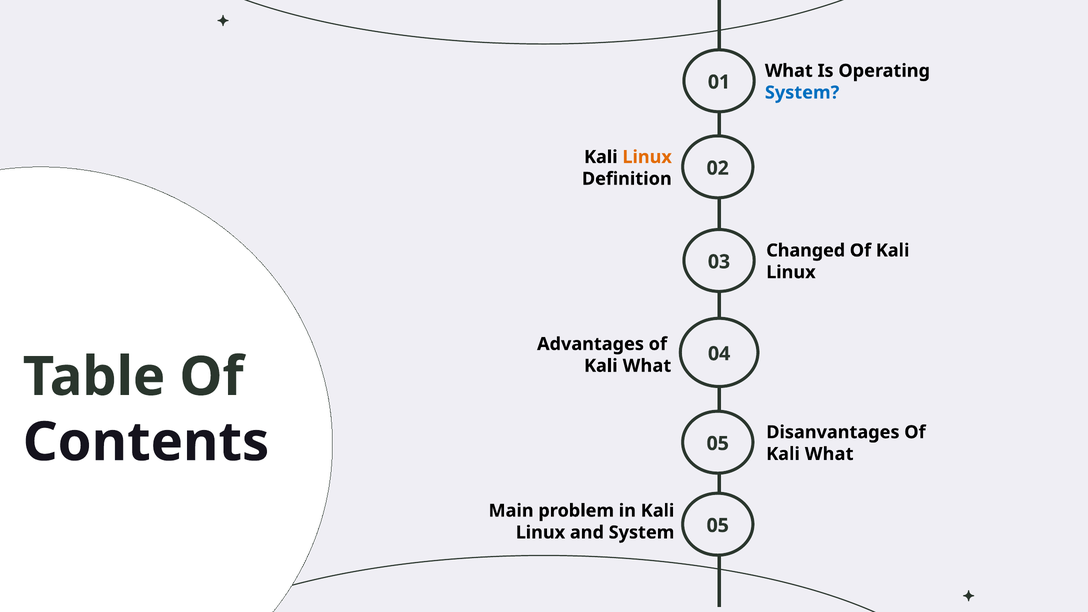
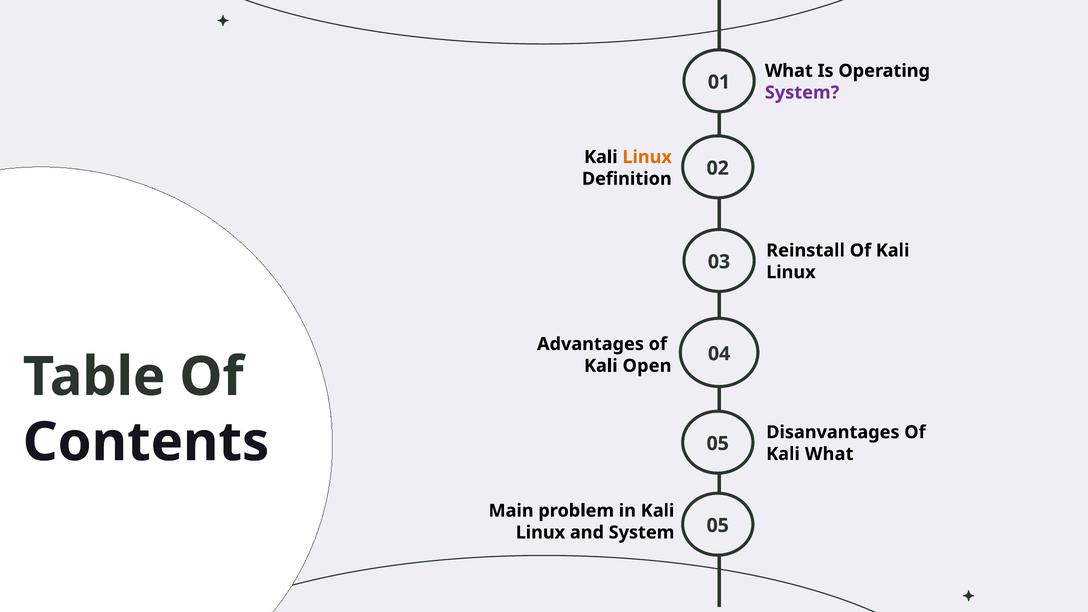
System colour: blue -> purple (802, 93)
Changed: Changed -> Reinstall (806, 251)
What: What -> Open (647, 366)
